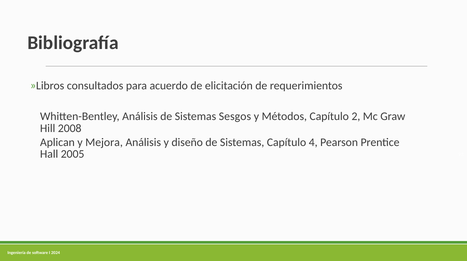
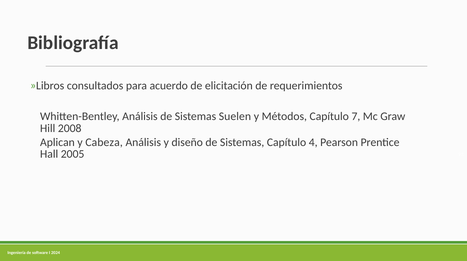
Sesgos: Sesgos -> Suelen (235, 117)
2: 2 -> 7 (356, 117)
Mejora: Mejora -> Cabeza (104, 143)
